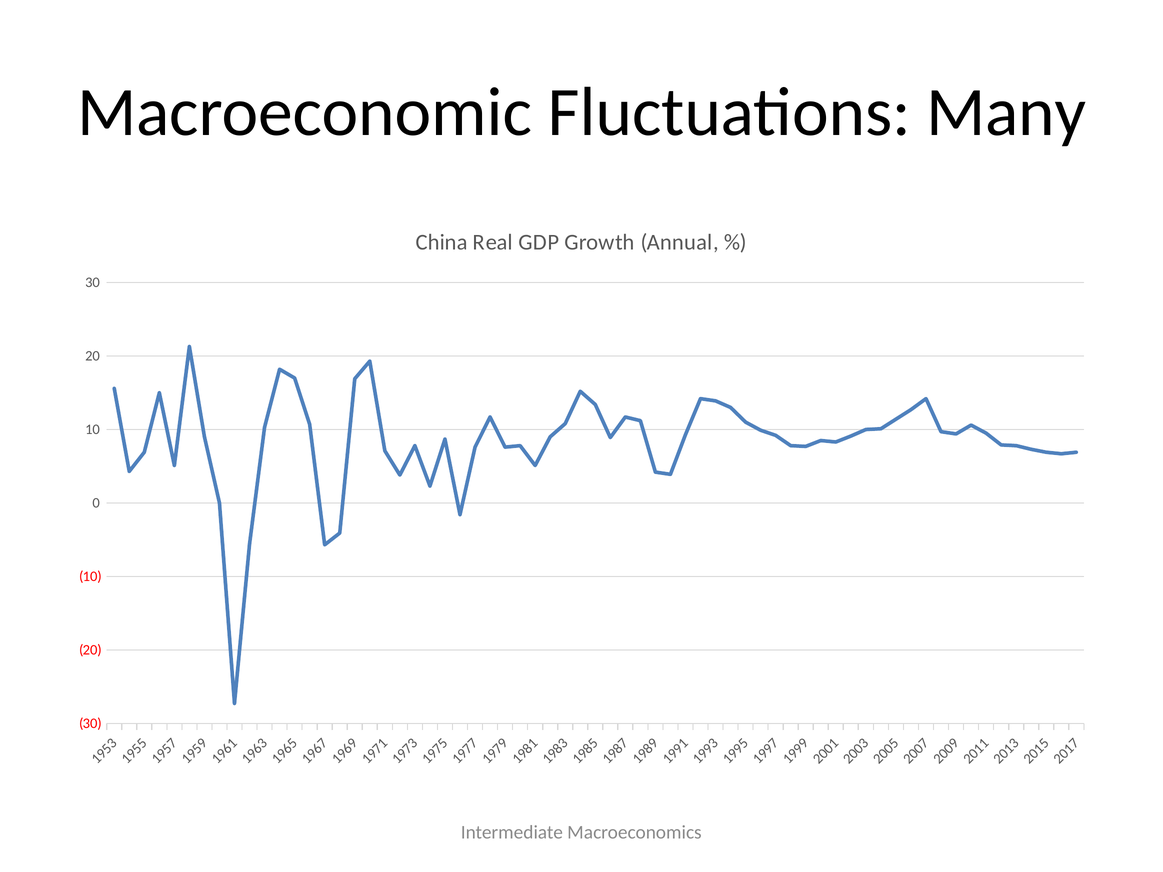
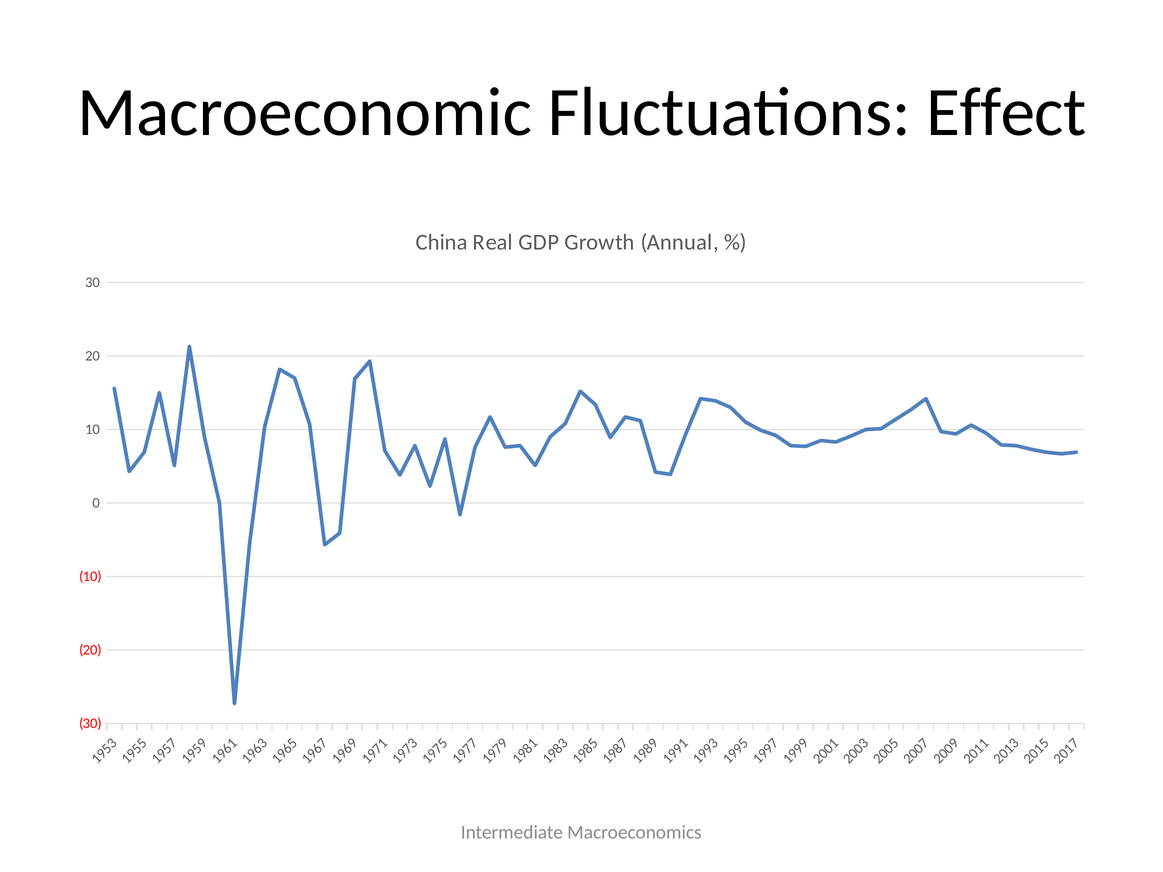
Many: Many -> Effect (1006, 112)
